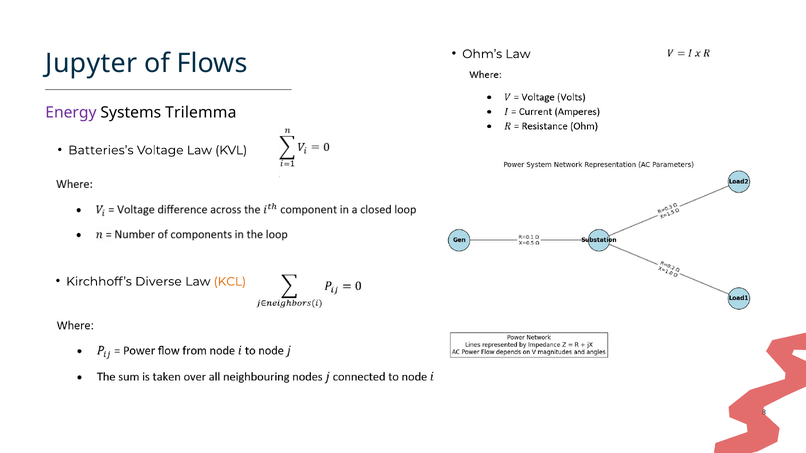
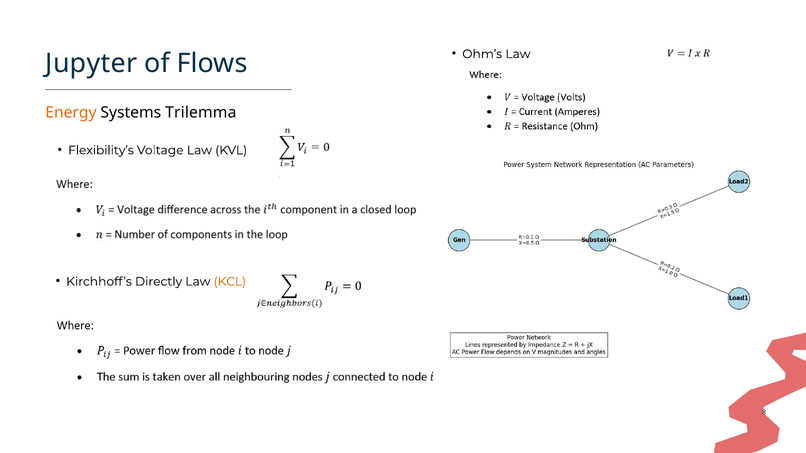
Energy colour: purple -> orange (71, 113)
Batteries’s: Batteries’s -> Flexibility’s (101, 150)
Diverse: Diverse -> Directly (159, 282)
